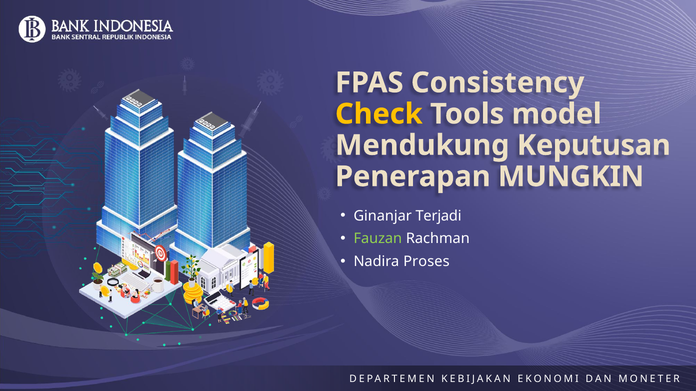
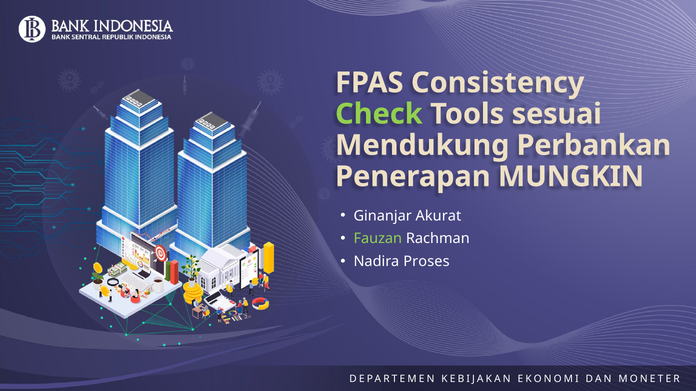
Check colour: yellow -> light green (379, 114)
model: model -> sesuai (557, 114)
Keputusan: Keputusan -> Perbankan (594, 145)
Terjadi: Terjadi -> Akurat (438, 216)
